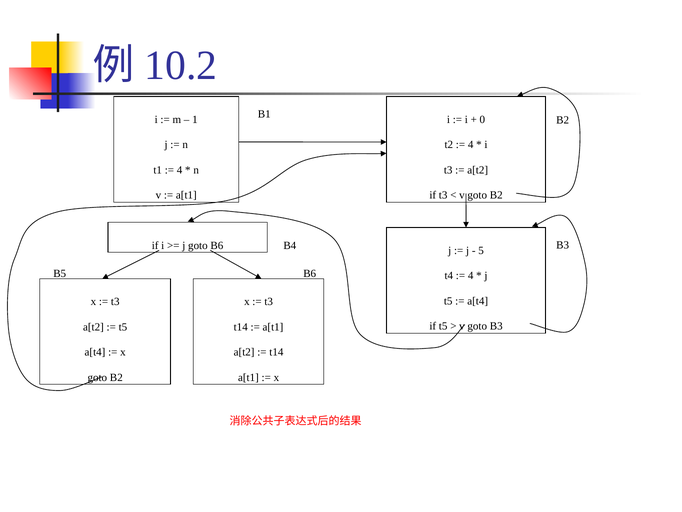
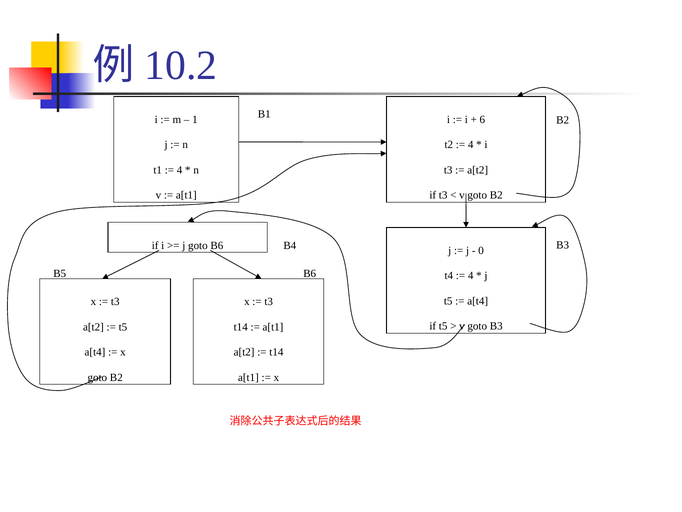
0: 0 -> 6 (482, 119)
5: 5 -> 0 (481, 250)
